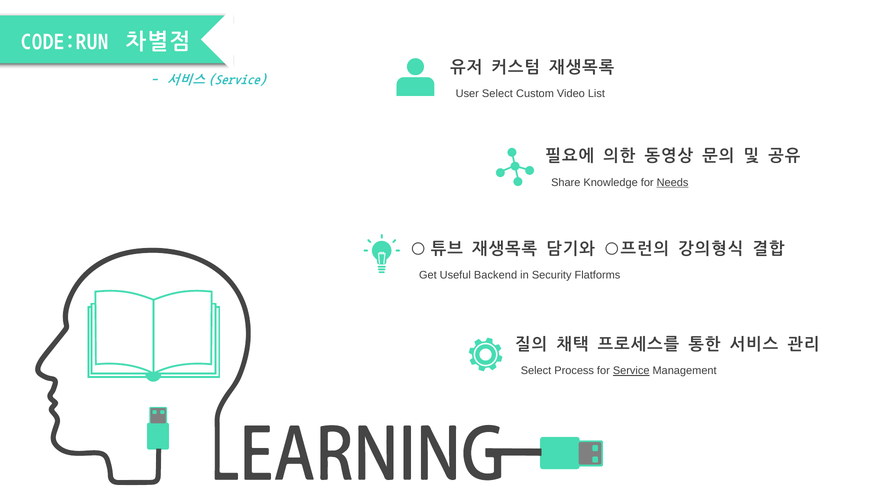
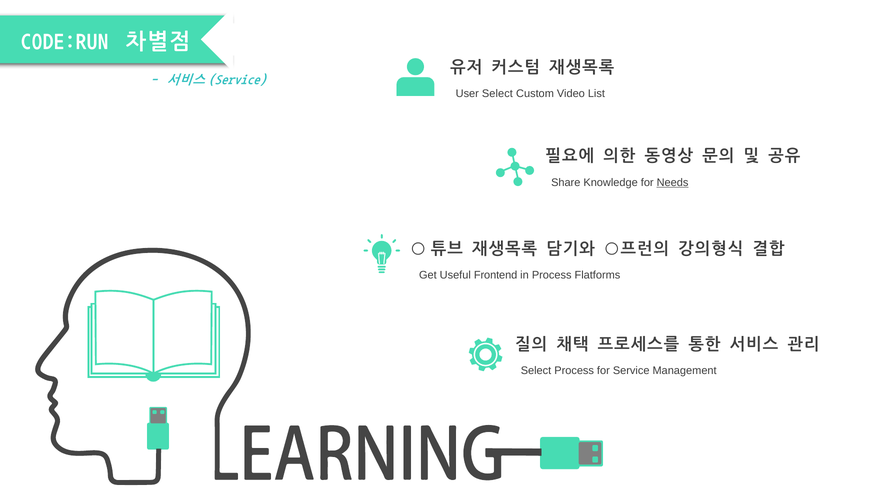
Backend: Backend -> Frontend (496, 275)
in Security: Security -> Process (552, 275)
Service underline: present -> none (631, 371)
